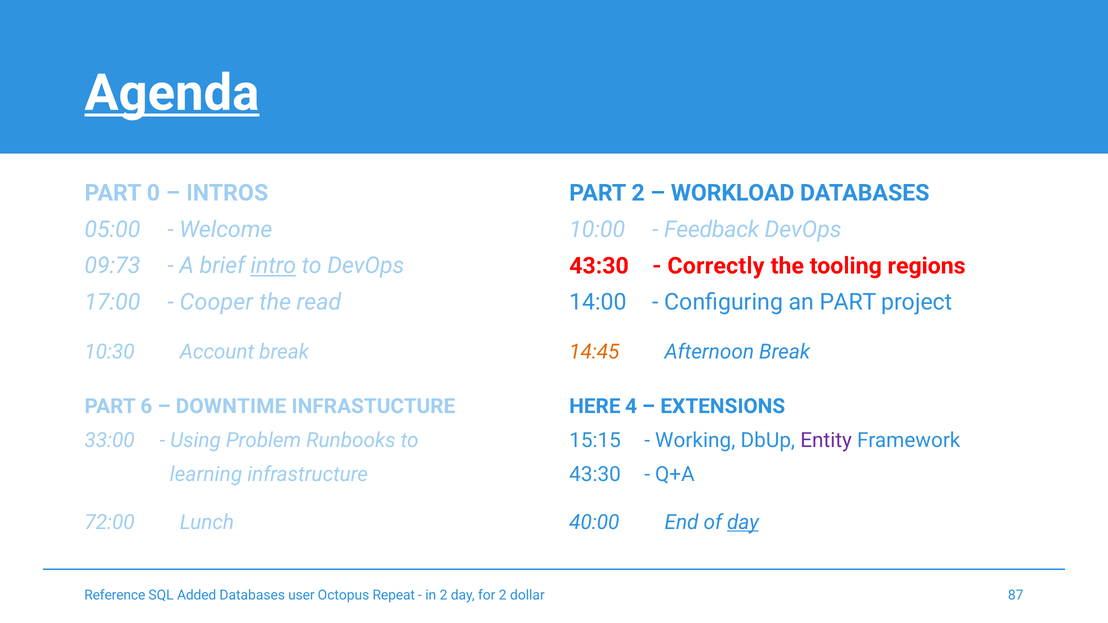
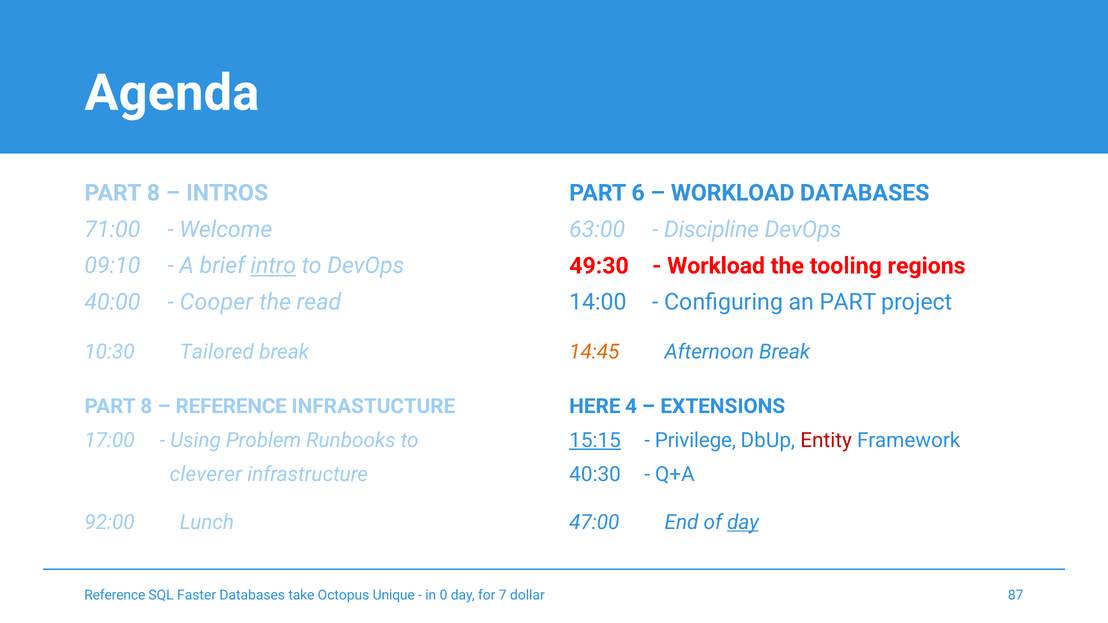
Agenda underline: present -> none (172, 93)
0: 0 -> 8 (153, 193)
PART 2: 2 -> 6 (638, 193)
05:00: 05:00 -> 71:00 (112, 229)
10:00: 10:00 -> 63:00 (597, 229)
Feedback: Feedback -> Discipline (712, 229)
09:73: 09:73 -> 09:10 (112, 266)
43:30: 43:30 -> 49:30 (599, 266)
Correctly: Correctly -> Workload (716, 266)
17:00: 17:00 -> 40:00 (112, 302)
Account: Account -> Tailored (217, 352)
6: 6 -> 8 (146, 406)
DOWNTIME: DOWNTIME -> REFERENCE (231, 406)
33:00: 33:00 -> 17:00 (110, 440)
15:15 underline: none -> present (595, 440)
Working: Working -> Privilege (695, 440)
Entity colour: purple -> red (826, 440)
learning: learning -> cleverer (206, 474)
43:30: 43:30 -> 40:30 (595, 474)
72:00: 72:00 -> 92:00 (110, 522)
40:00: 40:00 -> 47:00 (594, 522)
Added: Added -> Faster (197, 595)
user: user -> take (301, 595)
Repeat: Repeat -> Unique (394, 595)
in 2: 2 -> 0 (444, 595)
for 2: 2 -> 7 (503, 595)
